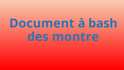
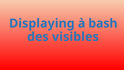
Document: Document -> Displaying (42, 23)
montre: montre -> visibles (75, 37)
